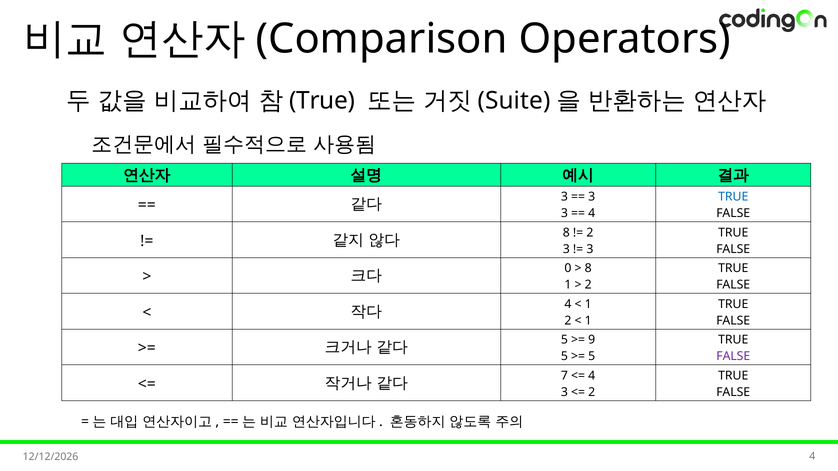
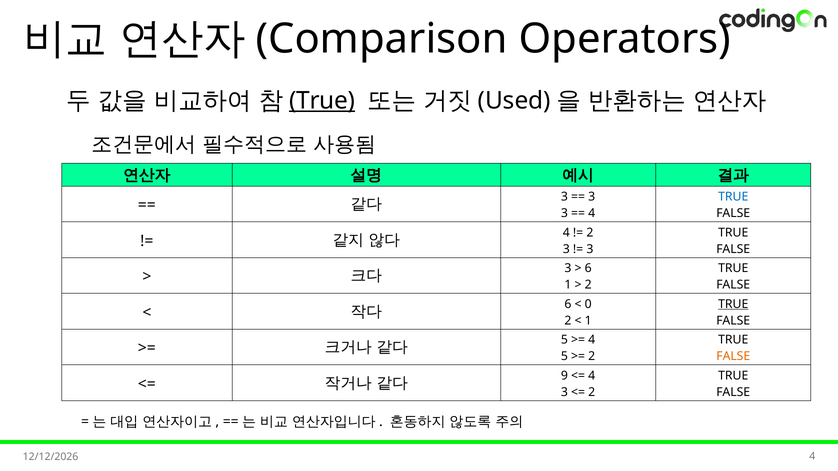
True underline: none -> present (322, 101)
Suite: Suite -> Used (514, 101)
8: 8 -> 4 (566, 233)
0: 0 -> 3 (568, 268)
8: 8 -> 6 (588, 268)
TRUE underline: none -> present (733, 304)
4: 4 -> 6 (568, 304)
1: 1 -> 0 (588, 304)
9: 9 -> 4 (592, 340)
5: 5 -> 2 (592, 357)
FALSE colour: purple -> orange (733, 357)
7: 7 -> 9 (564, 376)
